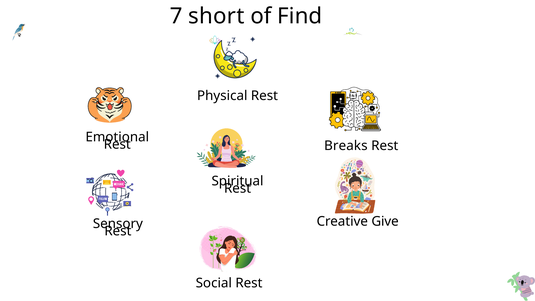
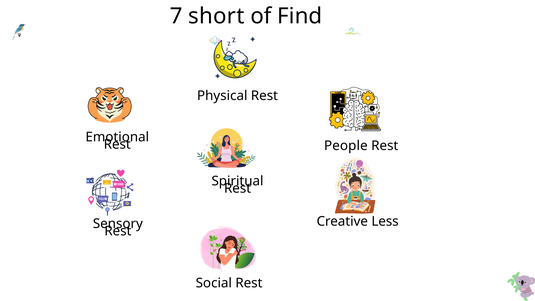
Breaks: Breaks -> People (346, 146)
Give: Give -> Less (385, 221)
